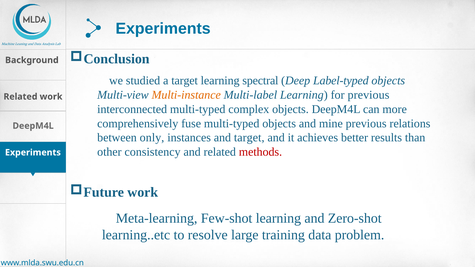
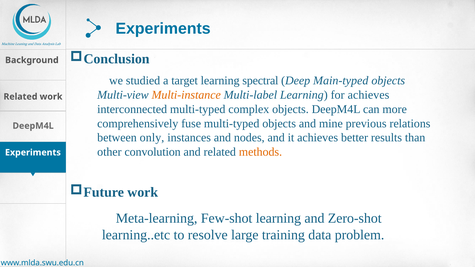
Label-typed: Label-typed -> Main-typed (341, 81)
for previous: previous -> achieves (369, 95)
and target: target -> nodes (249, 138)
consistency: consistency -> convolution (153, 152)
methods colour: red -> orange (260, 152)
